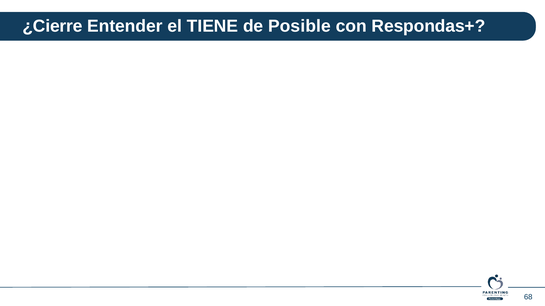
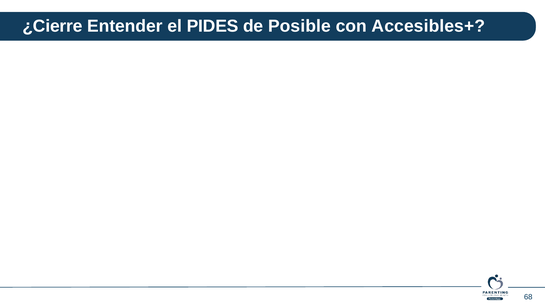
TIENE: TIENE -> PIDES (213, 26)
Respondas+: Respondas+ -> Accesibles+ (428, 26)
